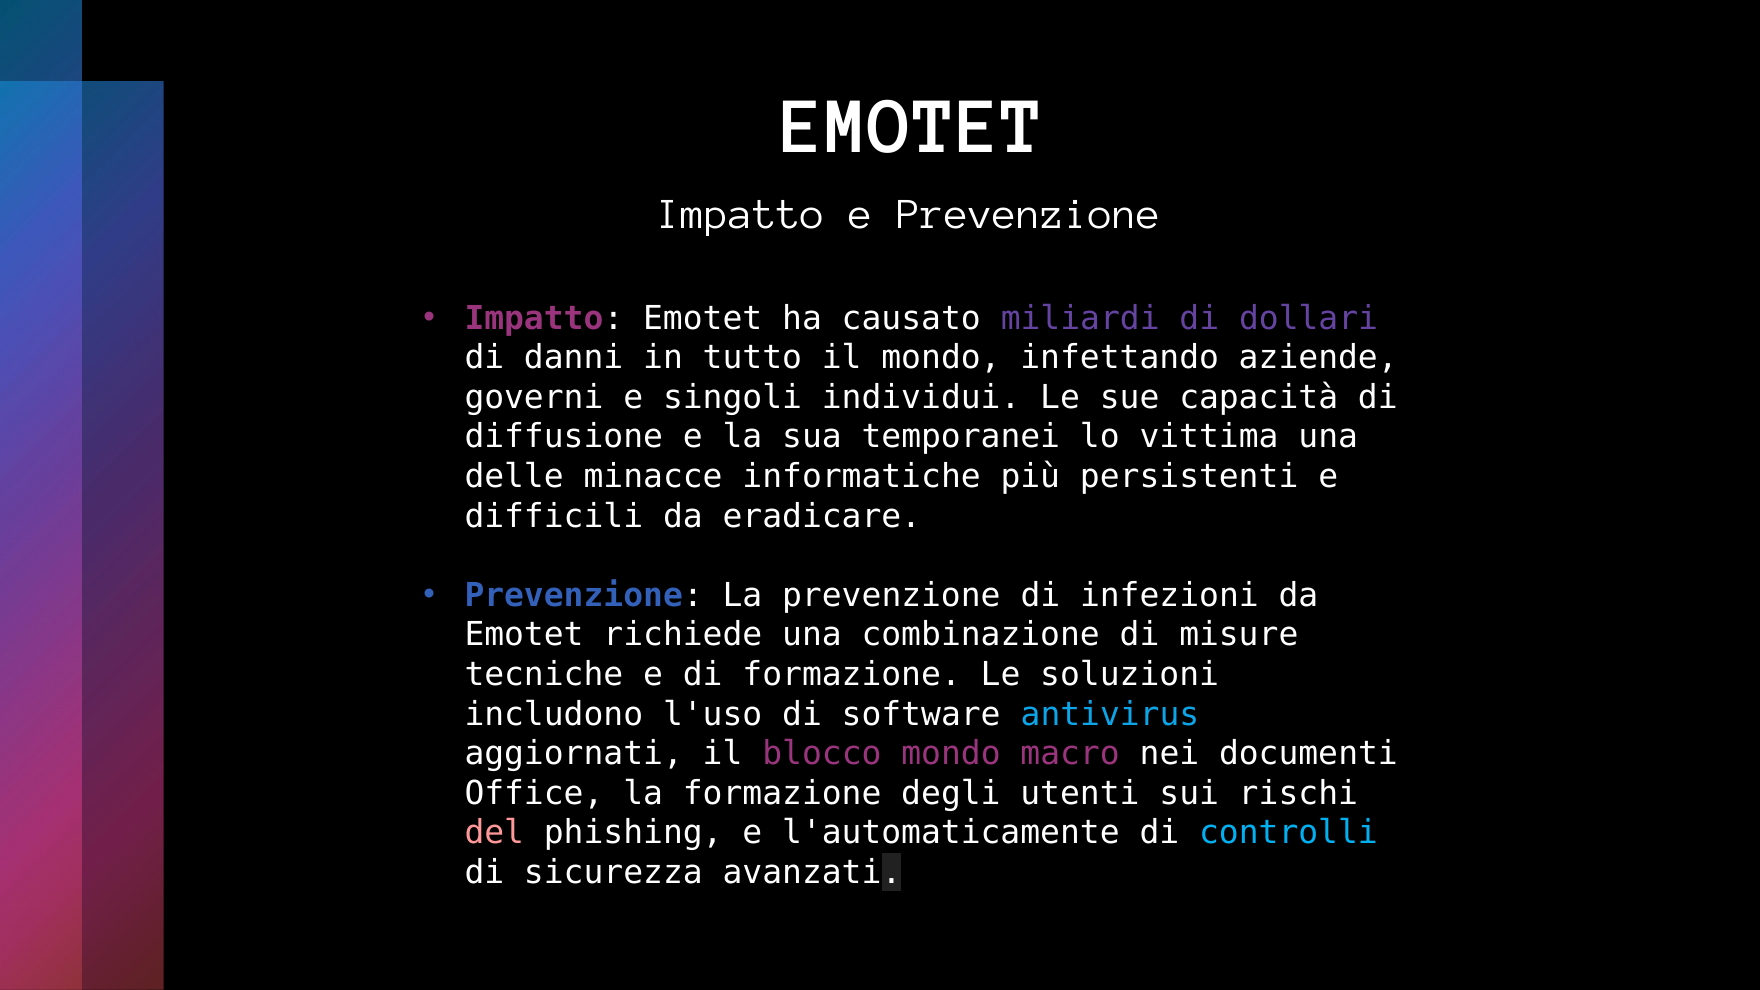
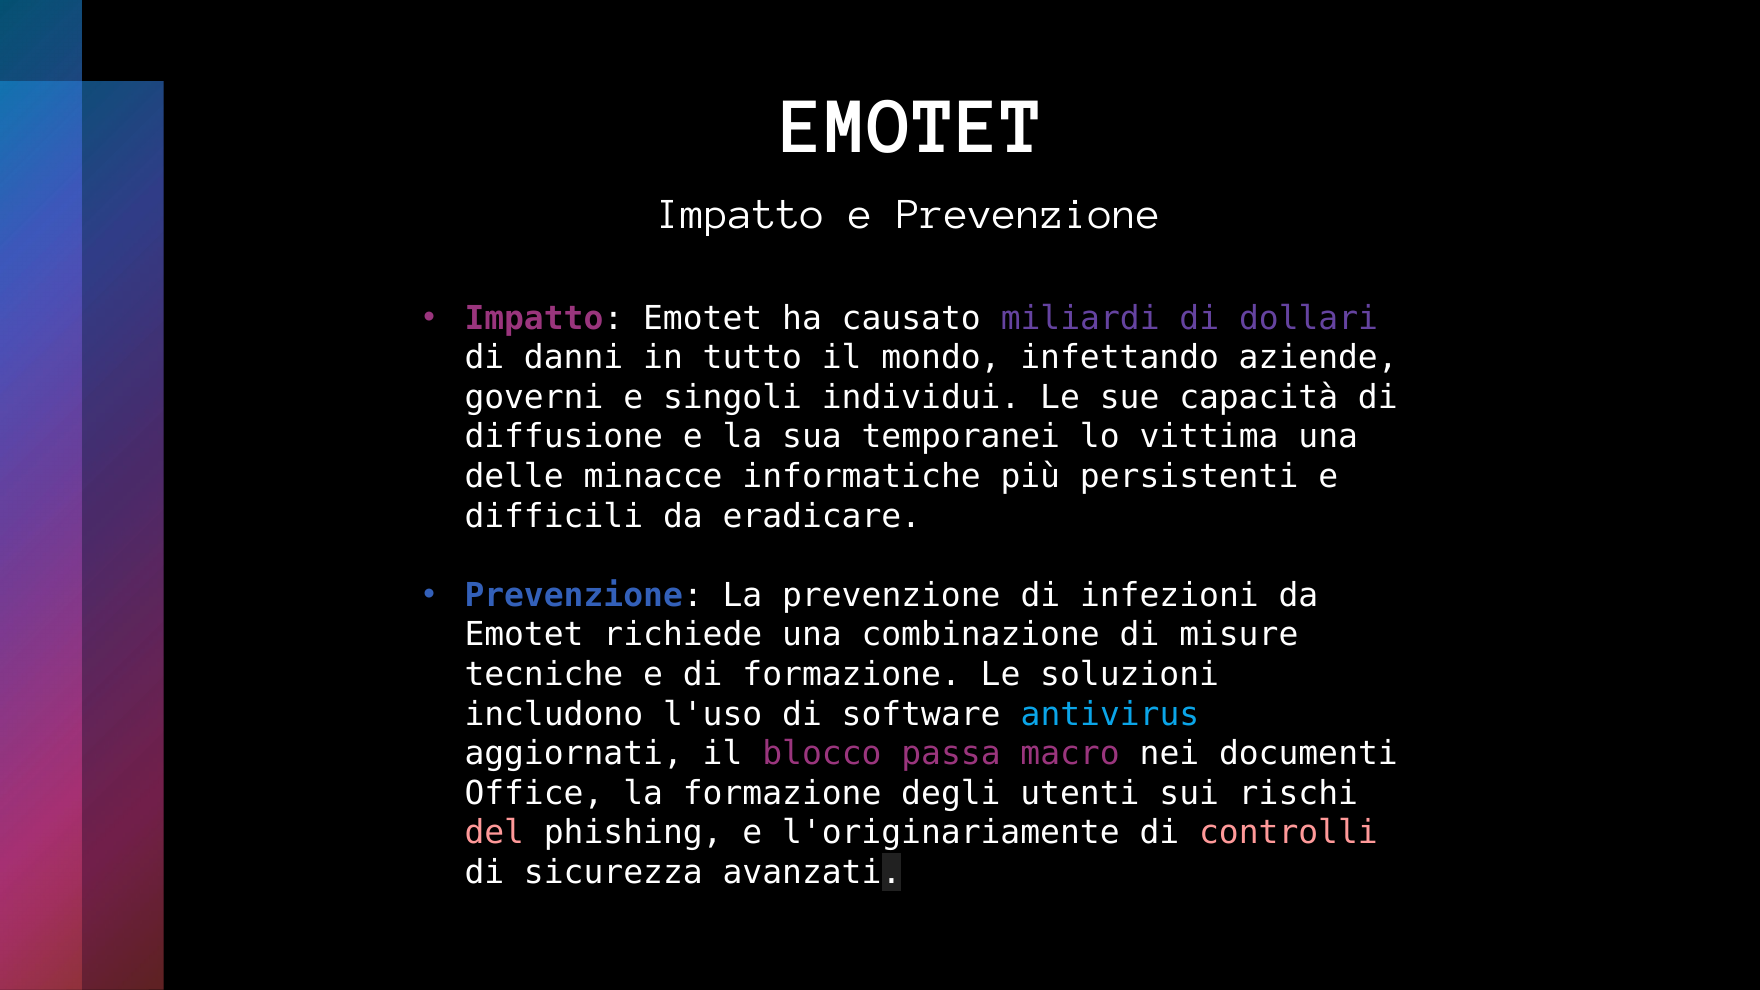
blocco mondo: mondo -> passa (951, 754)
l'automaticamente: l'automaticamente -> l'originariamente (951, 833)
controlli colour: light blue -> pink (1288, 833)
